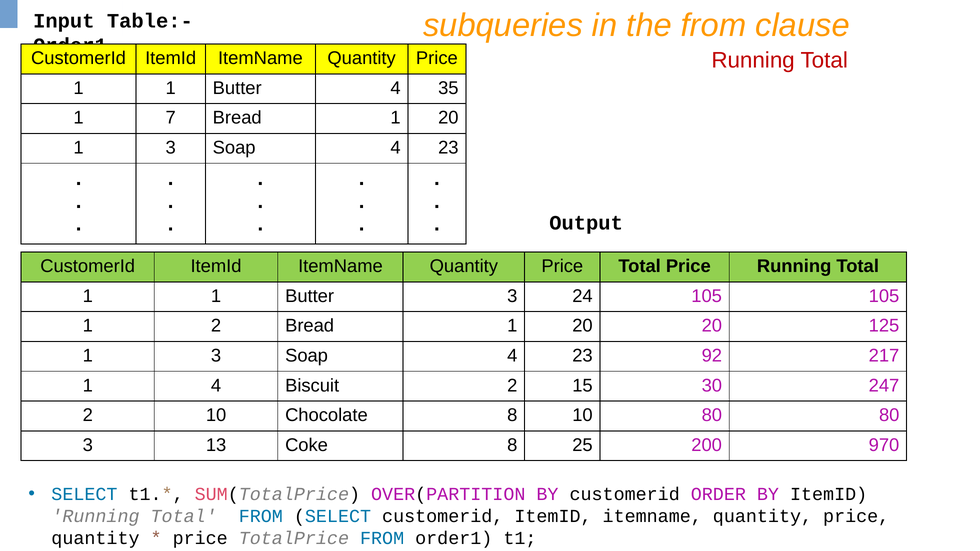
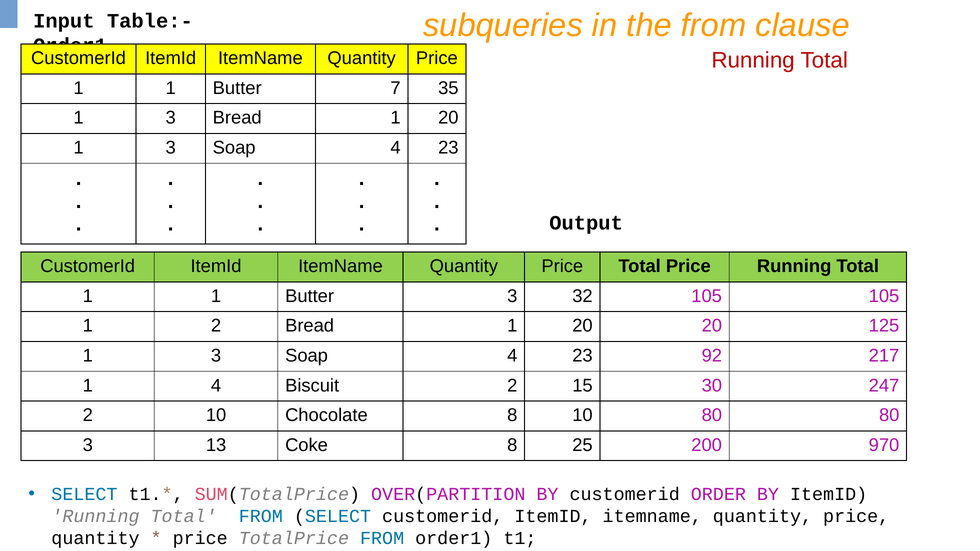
Butter 4: 4 -> 7 (396, 88)
7: 7 -> 3 (171, 118)
24: 24 -> 32 (582, 296)
